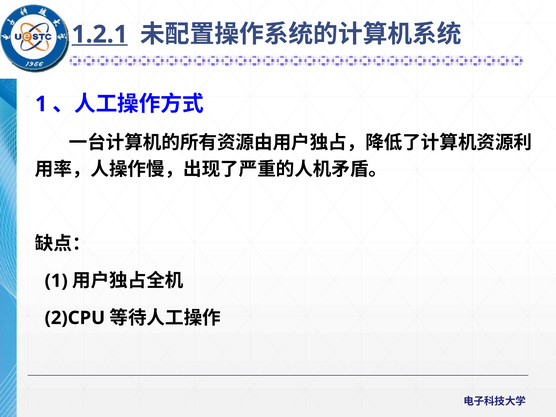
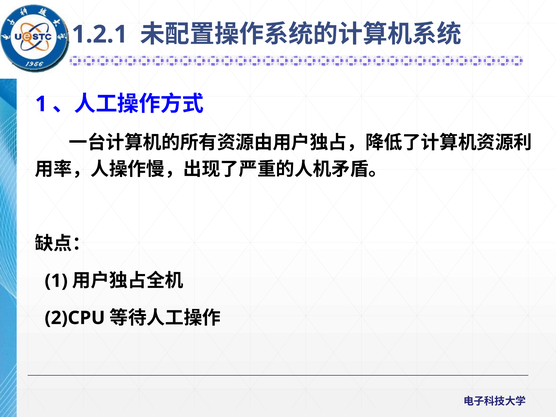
1.2.1 underline: present -> none (100, 34)
